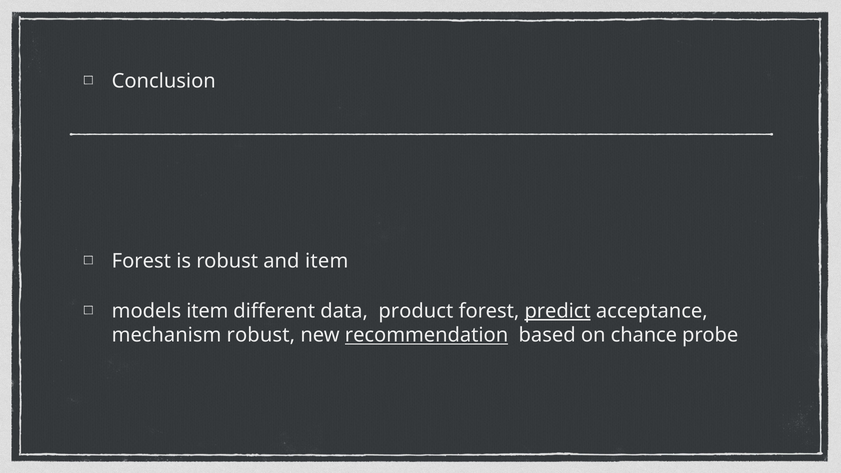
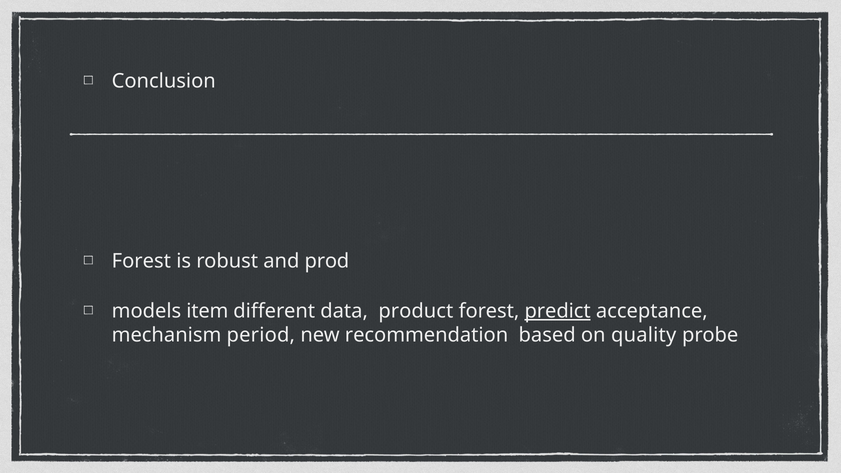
and item: item -> prod (327, 261)
mechanism robust: robust -> period (261, 335)
recommendation underline: present -> none (427, 335)
chance: chance -> quality (644, 335)
